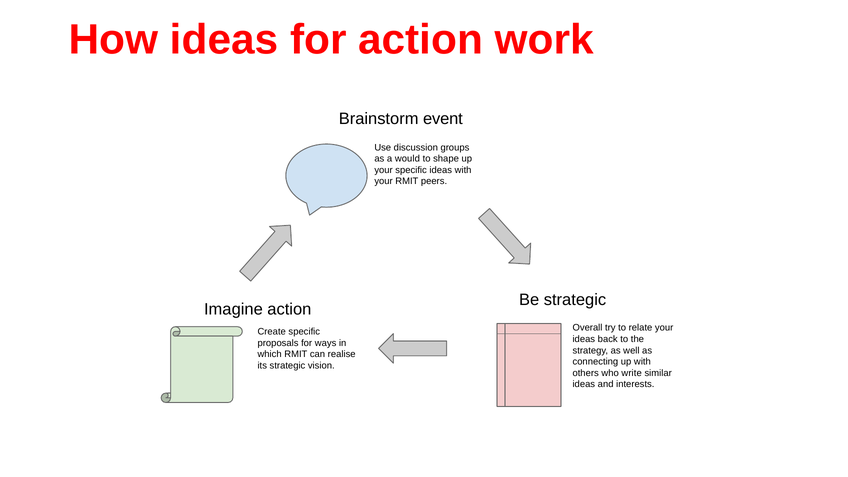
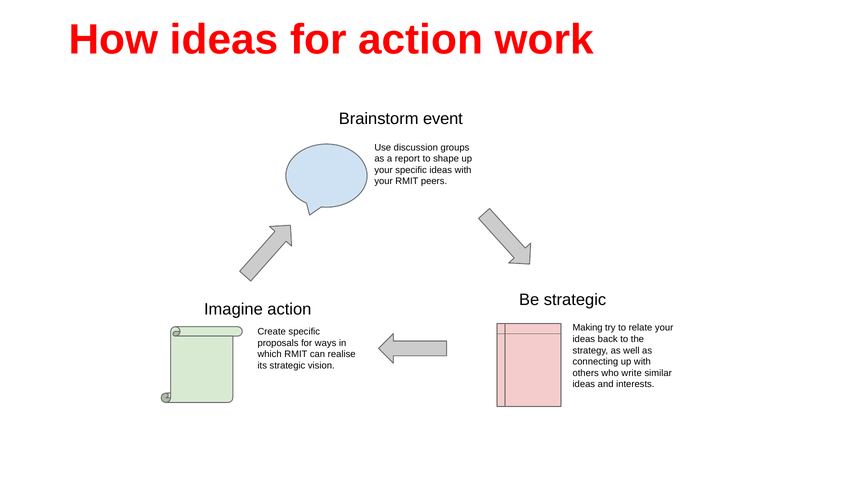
would: would -> report (407, 159)
Overall: Overall -> Making (588, 328)
